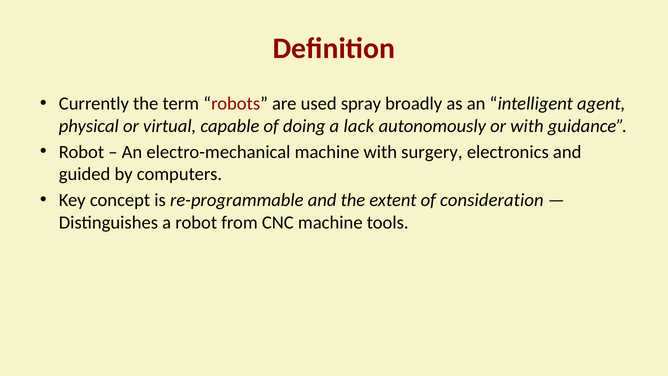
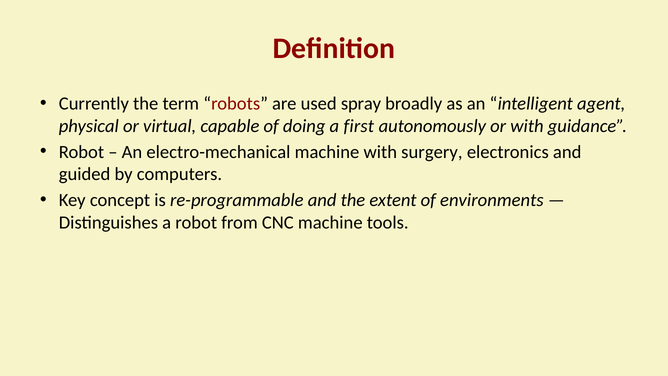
lack: lack -> first (359, 126)
consideration: consideration -> environments (492, 200)
